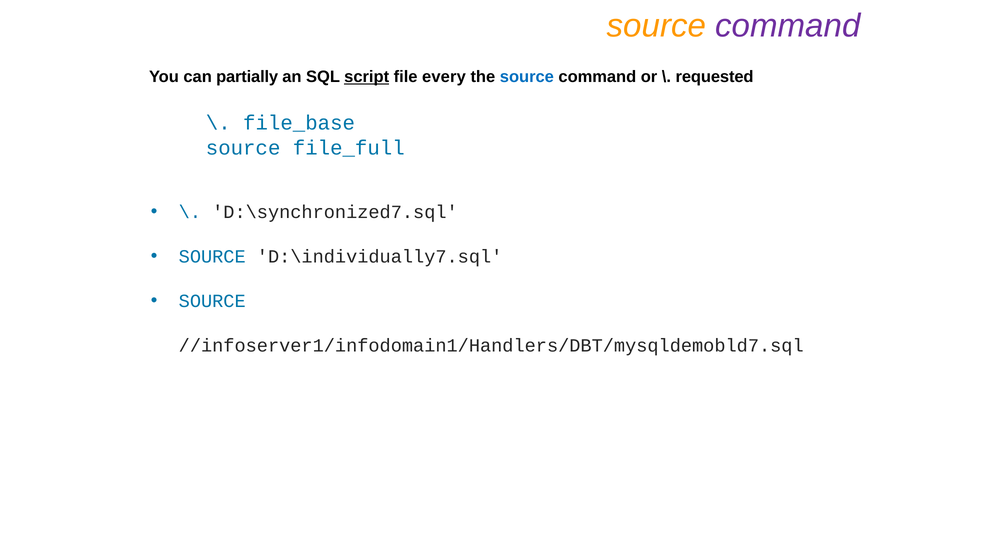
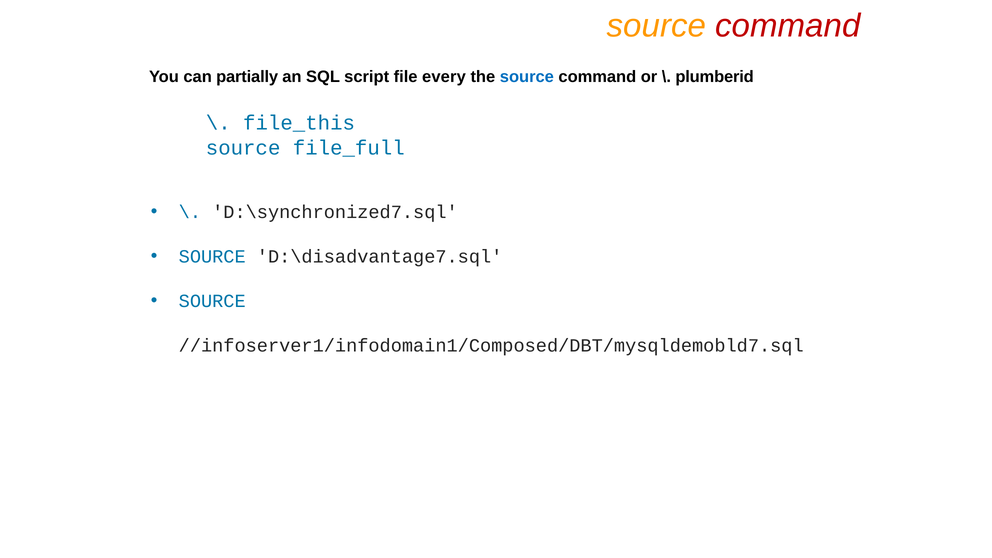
command colour: purple -> red (788, 26)
script underline: present -> none (367, 77)
requested: requested -> plumberid (715, 77)
file_base: file_base -> file_this (299, 123)
D:\individually7.sql: D:\individually7.sql -> D:\disadvantage7.sql (380, 257)
//infoserver1/infodomain1/Handlers/DBT/mysqldemobld7.sql: //infoserver1/infodomain1/Handlers/DBT/mysqldemobld7.sql -> //infoserver1/infodomain1/Composed/DBT/mysqldemobld7.sql (491, 346)
